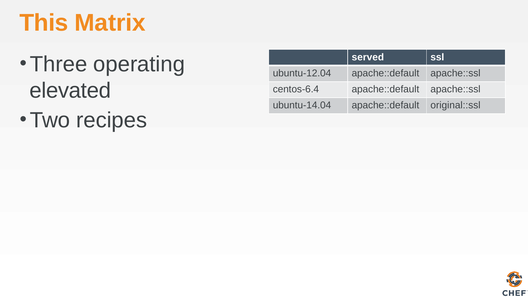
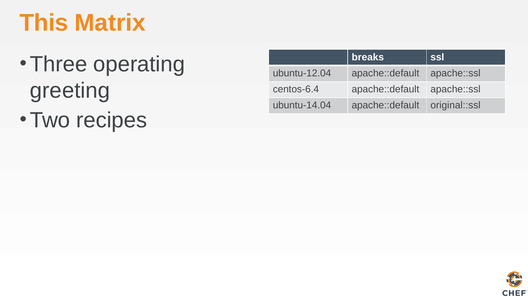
served: served -> breaks (368, 57)
elevated: elevated -> greeting (70, 91)
